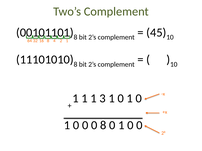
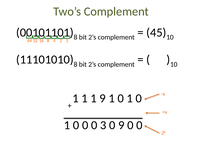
1 3: 3 -> 9 (103, 99)
0 8: 8 -> 3 (103, 126)
1: 1 -> 9 (121, 126)
